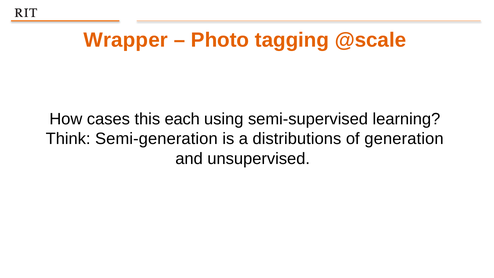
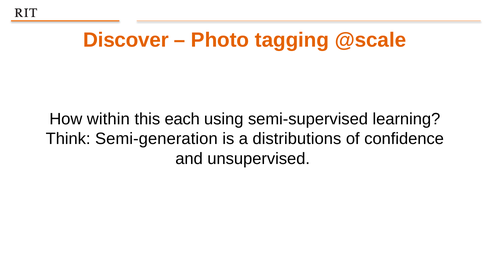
Wrapper: Wrapper -> Discover (126, 40)
cases: cases -> within (108, 119)
generation: generation -> confidence (404, 139)
